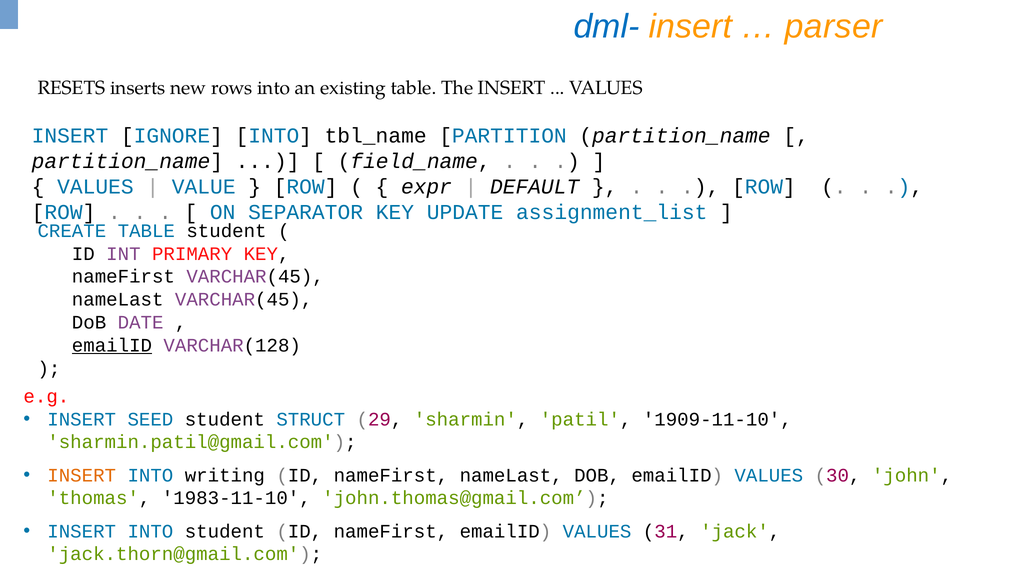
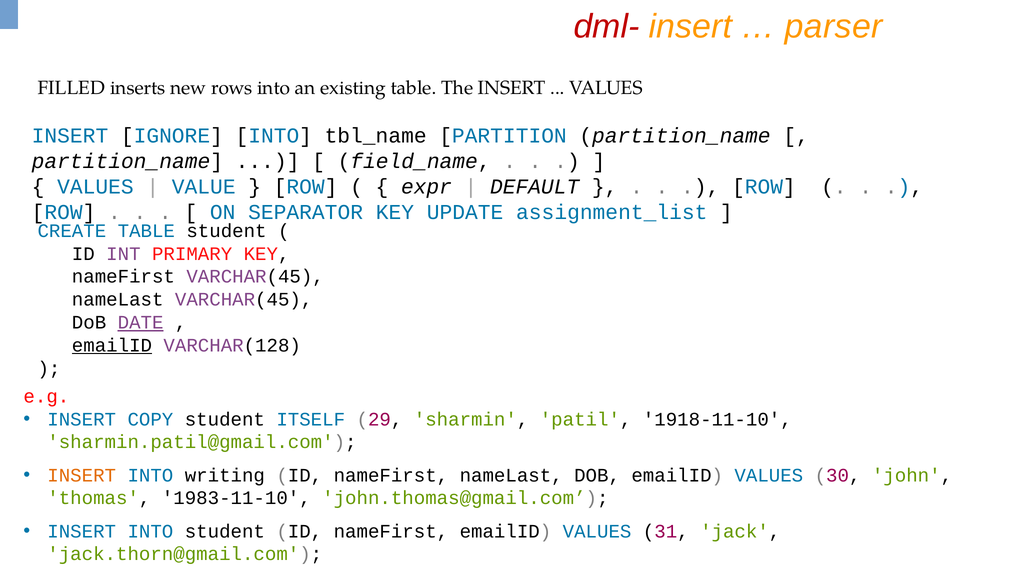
dml- colour: blue -> red (607, 26)
RESETS: RESETS -> FILLED (71, 88)
DATE underline: none -> present (141, 322)
SEED: SEED -> COPY (150, 419)
STRUCT: STRUCT -> ITSELF (311, 419)
1909-11-10: 1909-11-10 -> 1918-11-10 (717, 419)
